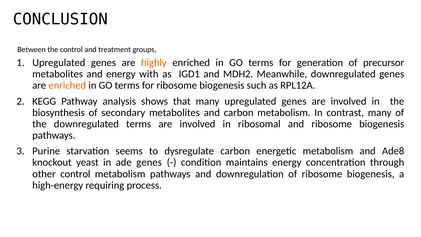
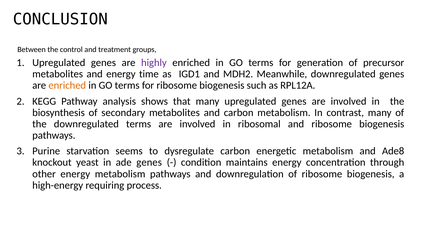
highly colour: orange -> purple (154, 63)
with: with -> time (149, 74)
other control: control -> energy (75, 174)
